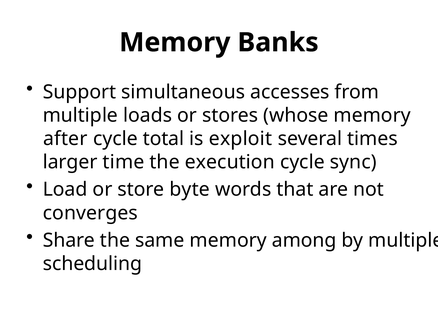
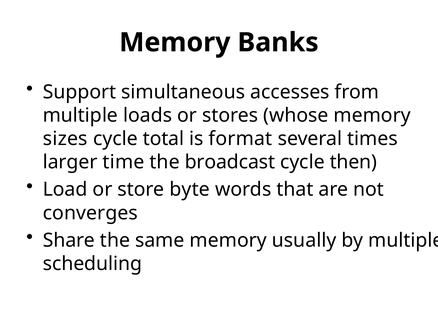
after: after -> sizes (65, 139)
exploit: exploit -> format (240, 139)
execution: execution -> broadcast (230, 162)
sync: sync -> then (353, 162)
among: among -> usually (304, 240)
